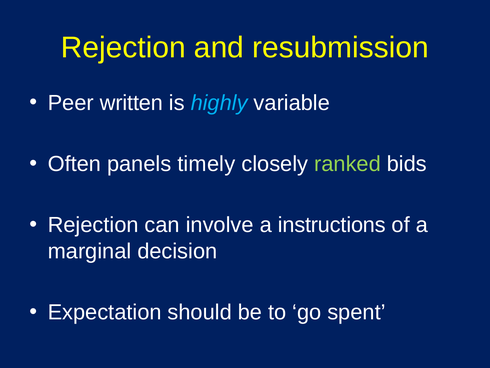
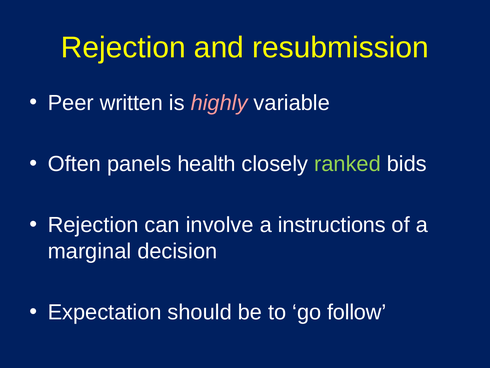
highly colour: light blue -> pink (219, 103)
timely: timely -> health (207, 164)
spent: spent -> follow (357, 312)
